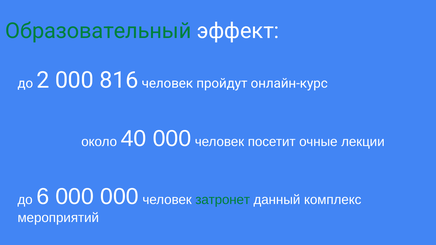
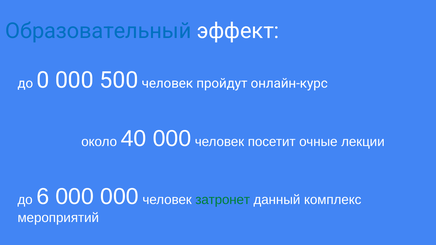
Образовательный colour: green -> blue (98, 31)
2: 2 -> 0 (43, 80)
816: 816 -> 500 (119, 80)
